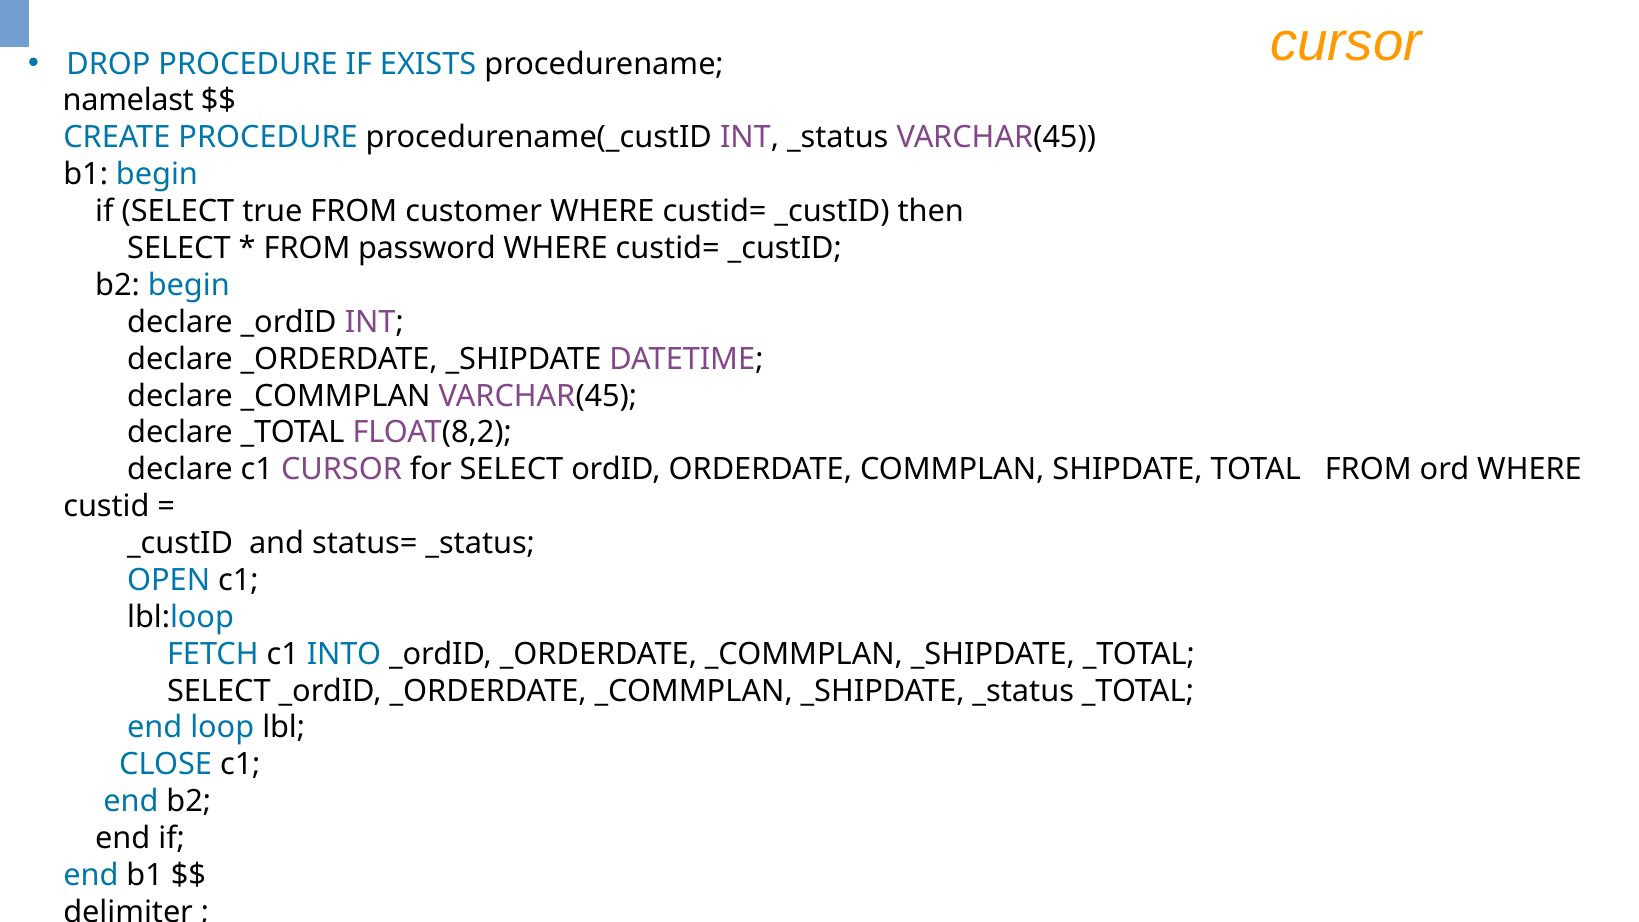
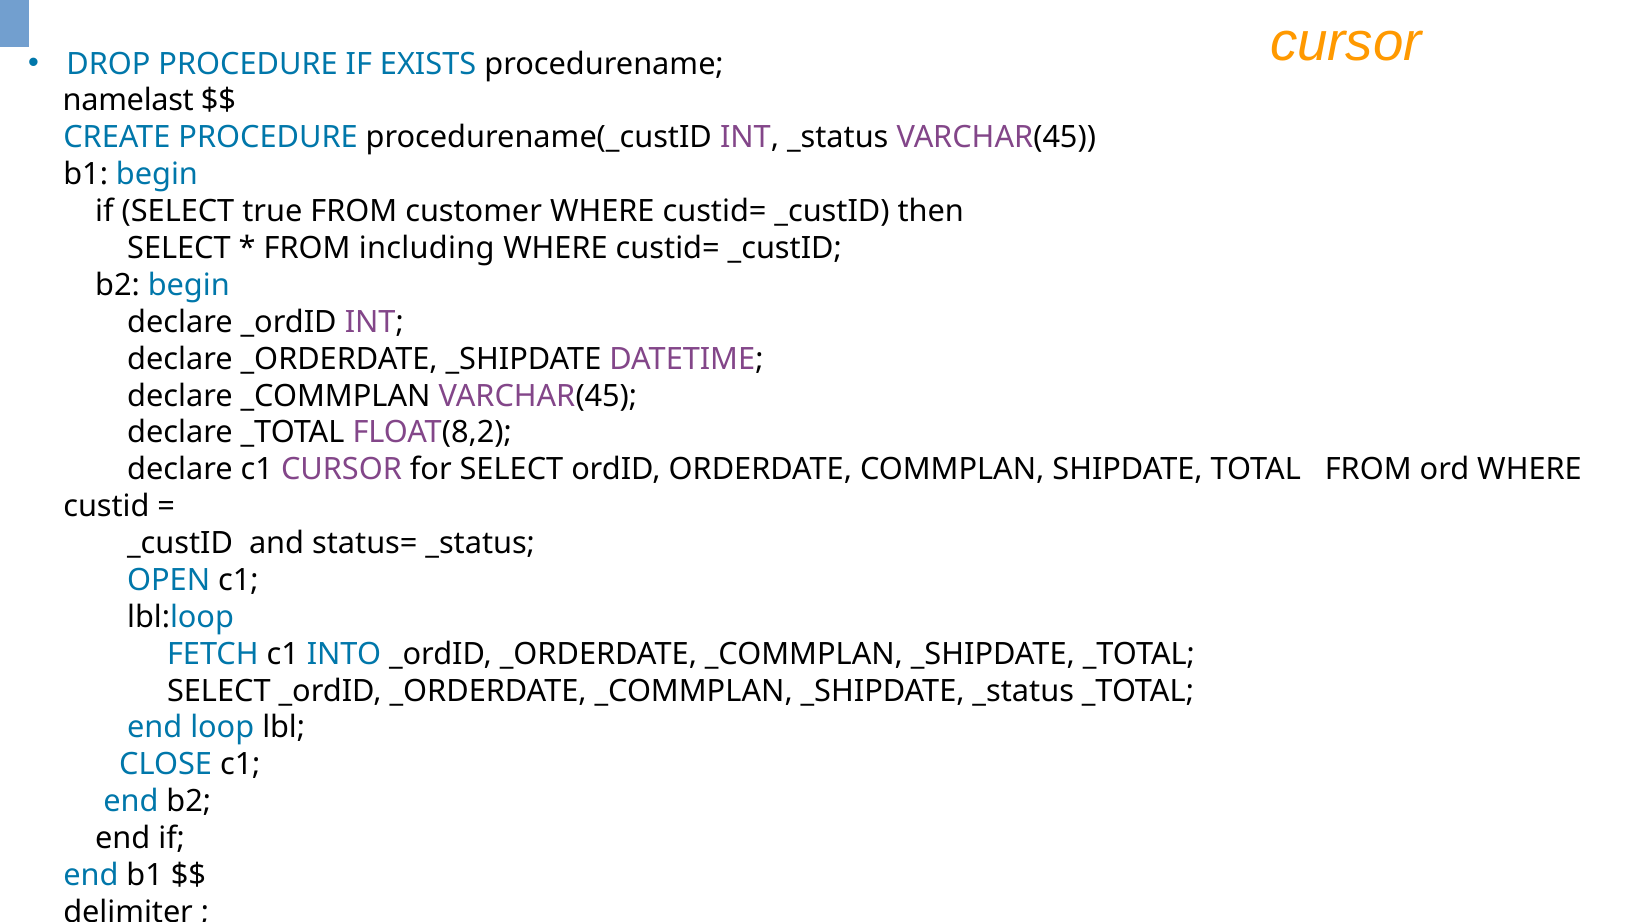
password: password -> including (427, 248)
